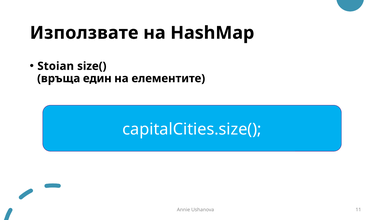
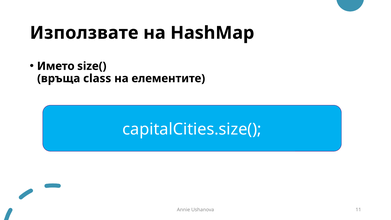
Stoian: Stoian -> Името (56, 66)
един: един -> class (97, 78)
